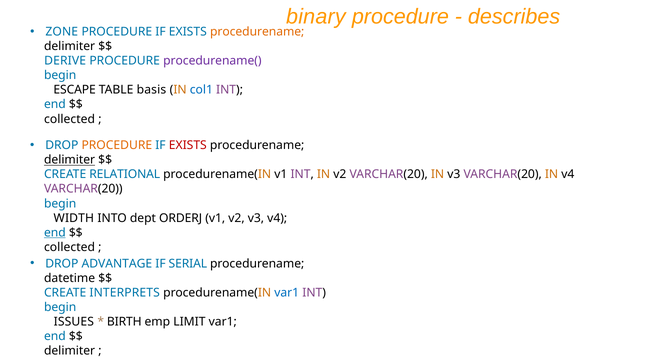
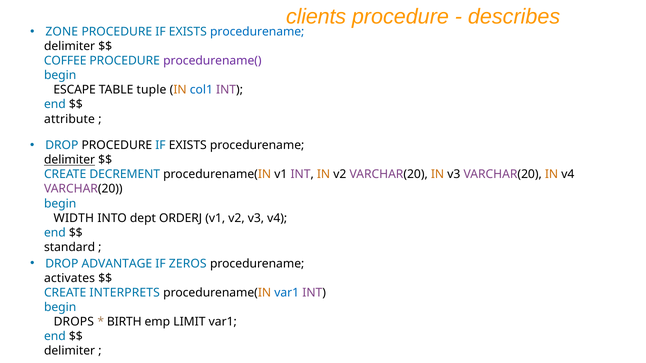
binary: binary -> clients (316, 17)
procedurename colour: orange -> blue (257, 32)
DERIVE: DERIVE -> COFFEE (65, 61)
basis: basis -> tuple (151, 90)
collected: collected -> attribute (70, 119)
PROCEDURE colour: orange -> black (117, 146)
EXISTS colour: red -> black (188, 146)
RELATIONAL: RELATIONAL -> DECREMENT (125, 175)
end underline: present -> none (55, 233)
collected: collected -> standard (70, 247)
SERIAL: SERIAL -> ZEROS (188, 264)
datetime: datetime -> activates (70, 278)
ISSUES: ISSUES -> DROPS (74, 322)
